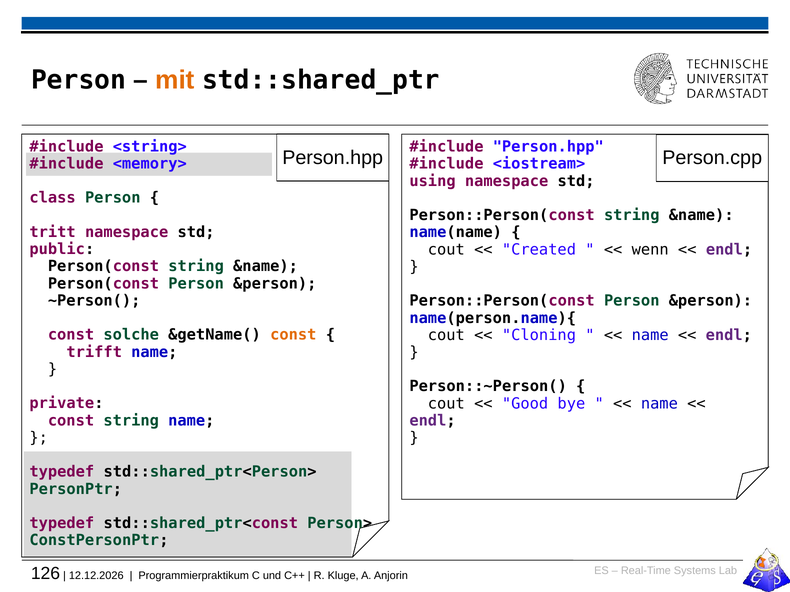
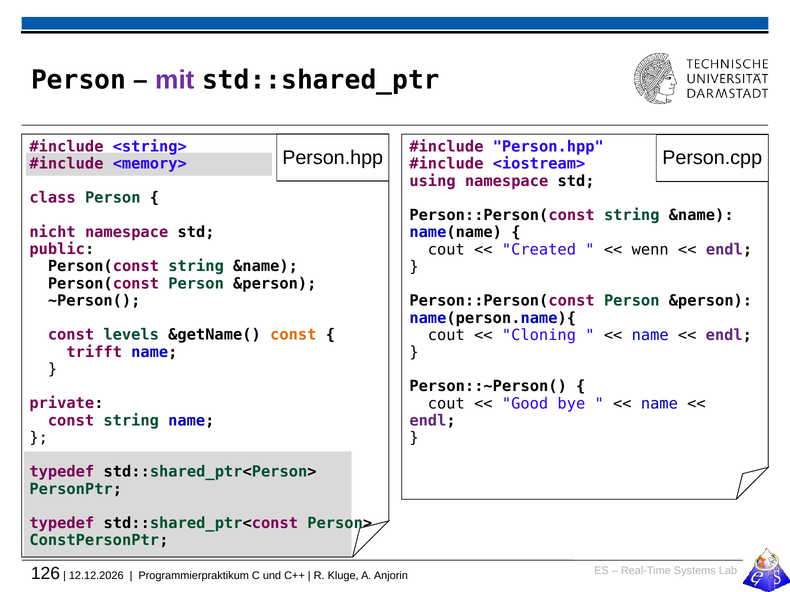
mit colour: orange -> purple (175, 80)
tritt: tritt -> nicht (53, 232)
solche: solche -> levels (131, 335)
